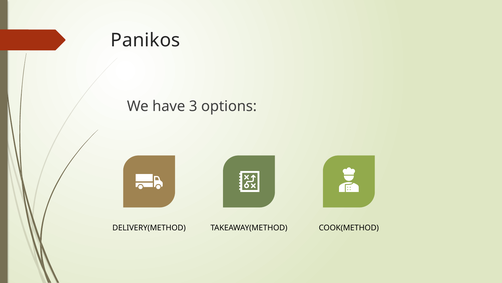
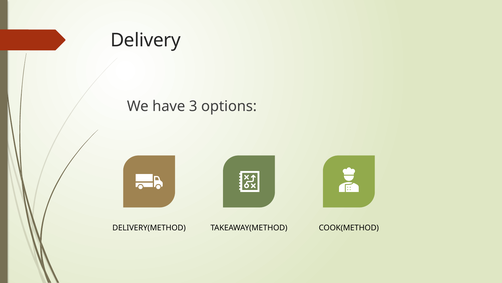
Panikos: Panikos -> Delivery (146, 40)
